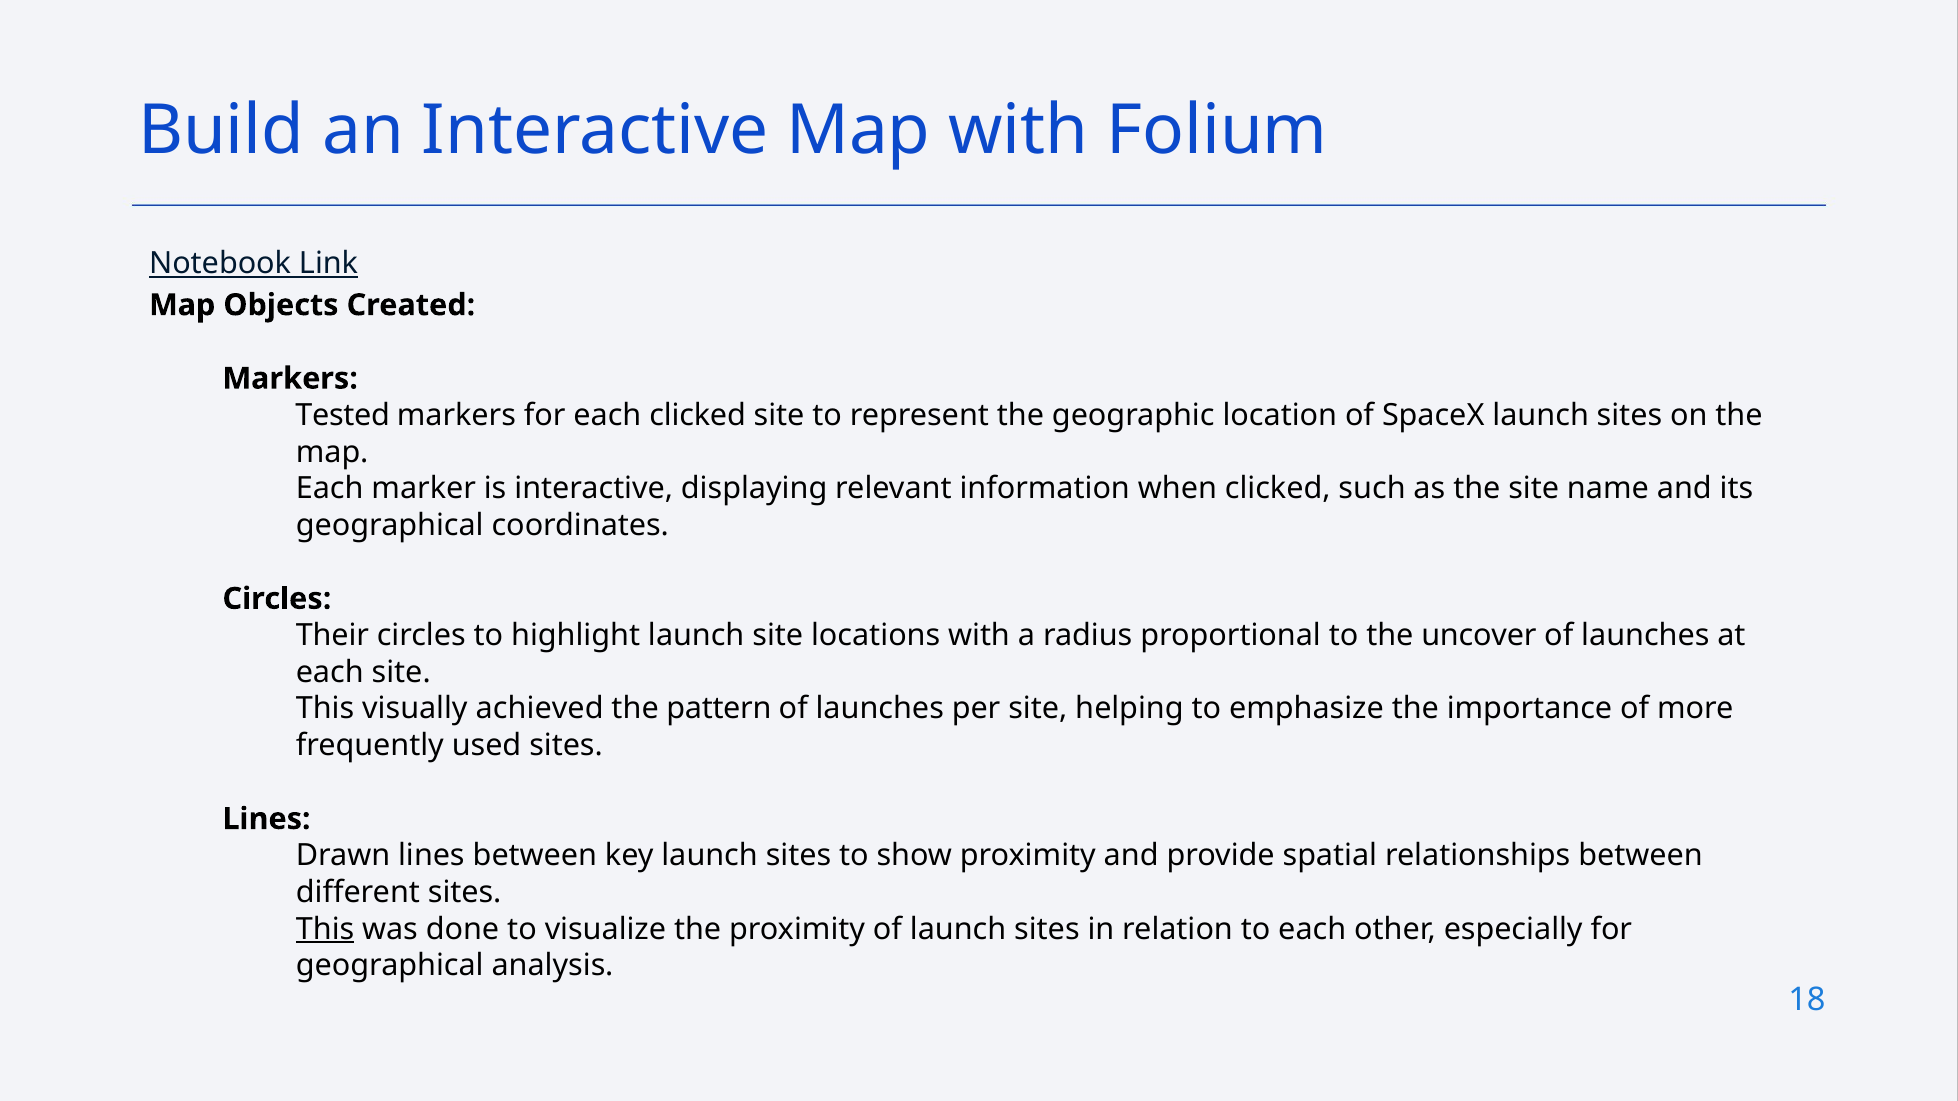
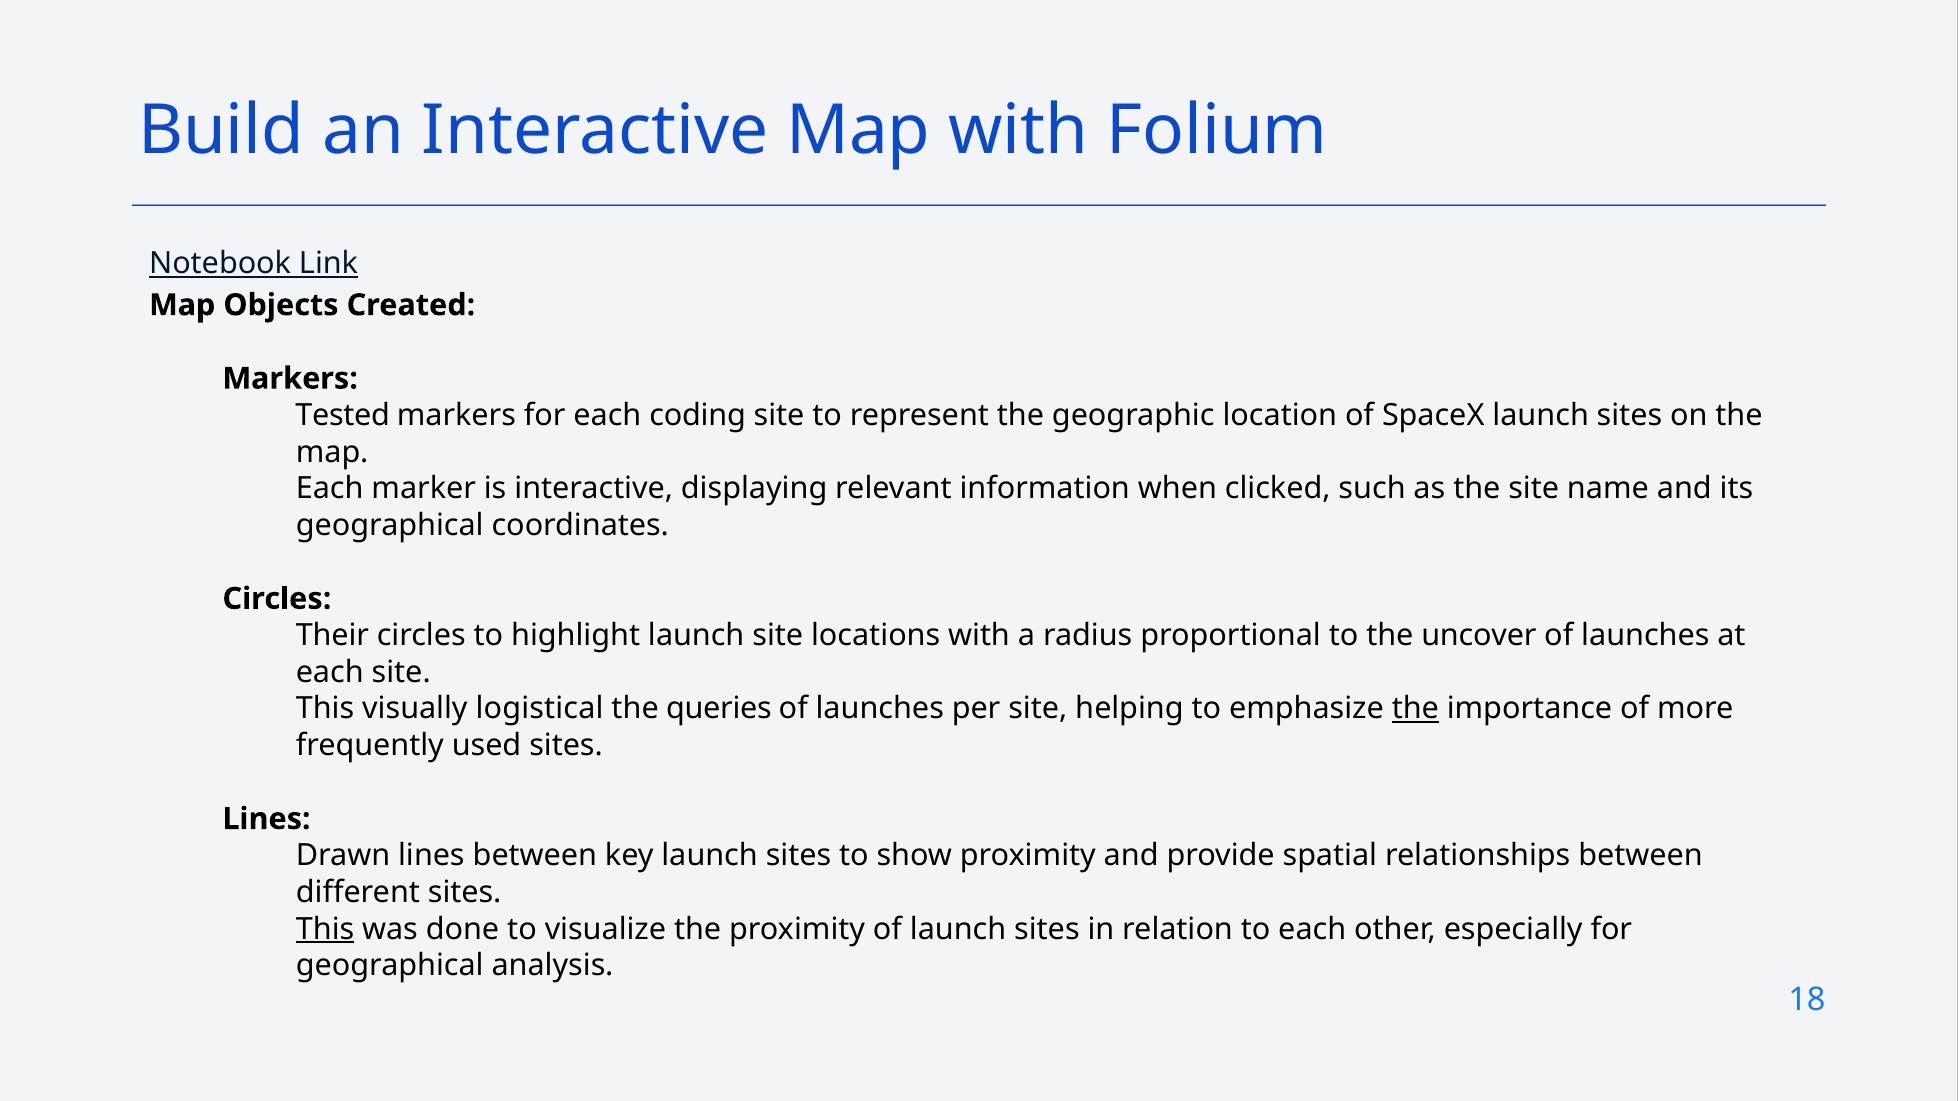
each clicked: clicked -> coding (698, 415)
achieved: achieved -> logistical (540, 709)
pattern: pattern -> queries (719, 709)
the underline: none -> present (1415, 709)
